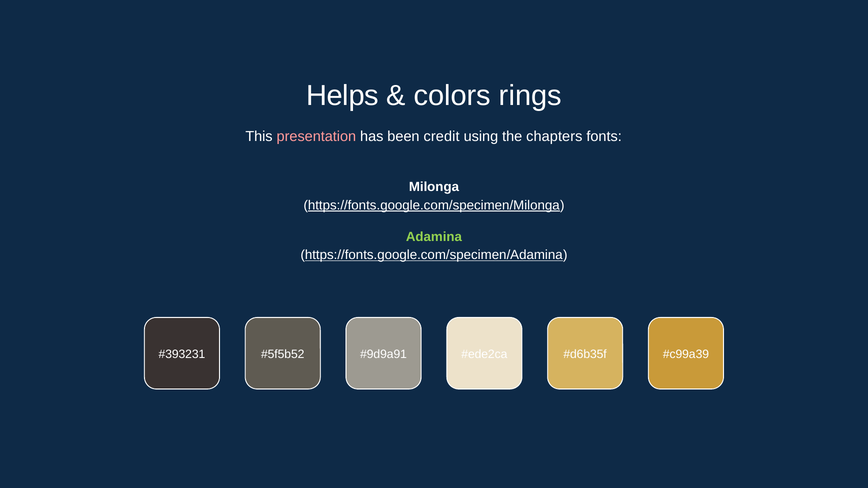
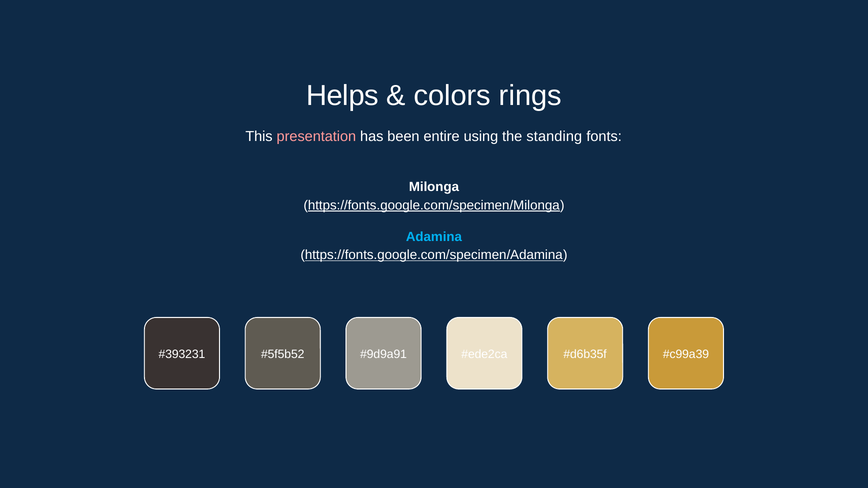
credit: credit -> entire (442, 137)
chapters: chapters -> standing (554, 137)
Adamina colour: light green -> light blue (434, 237)
